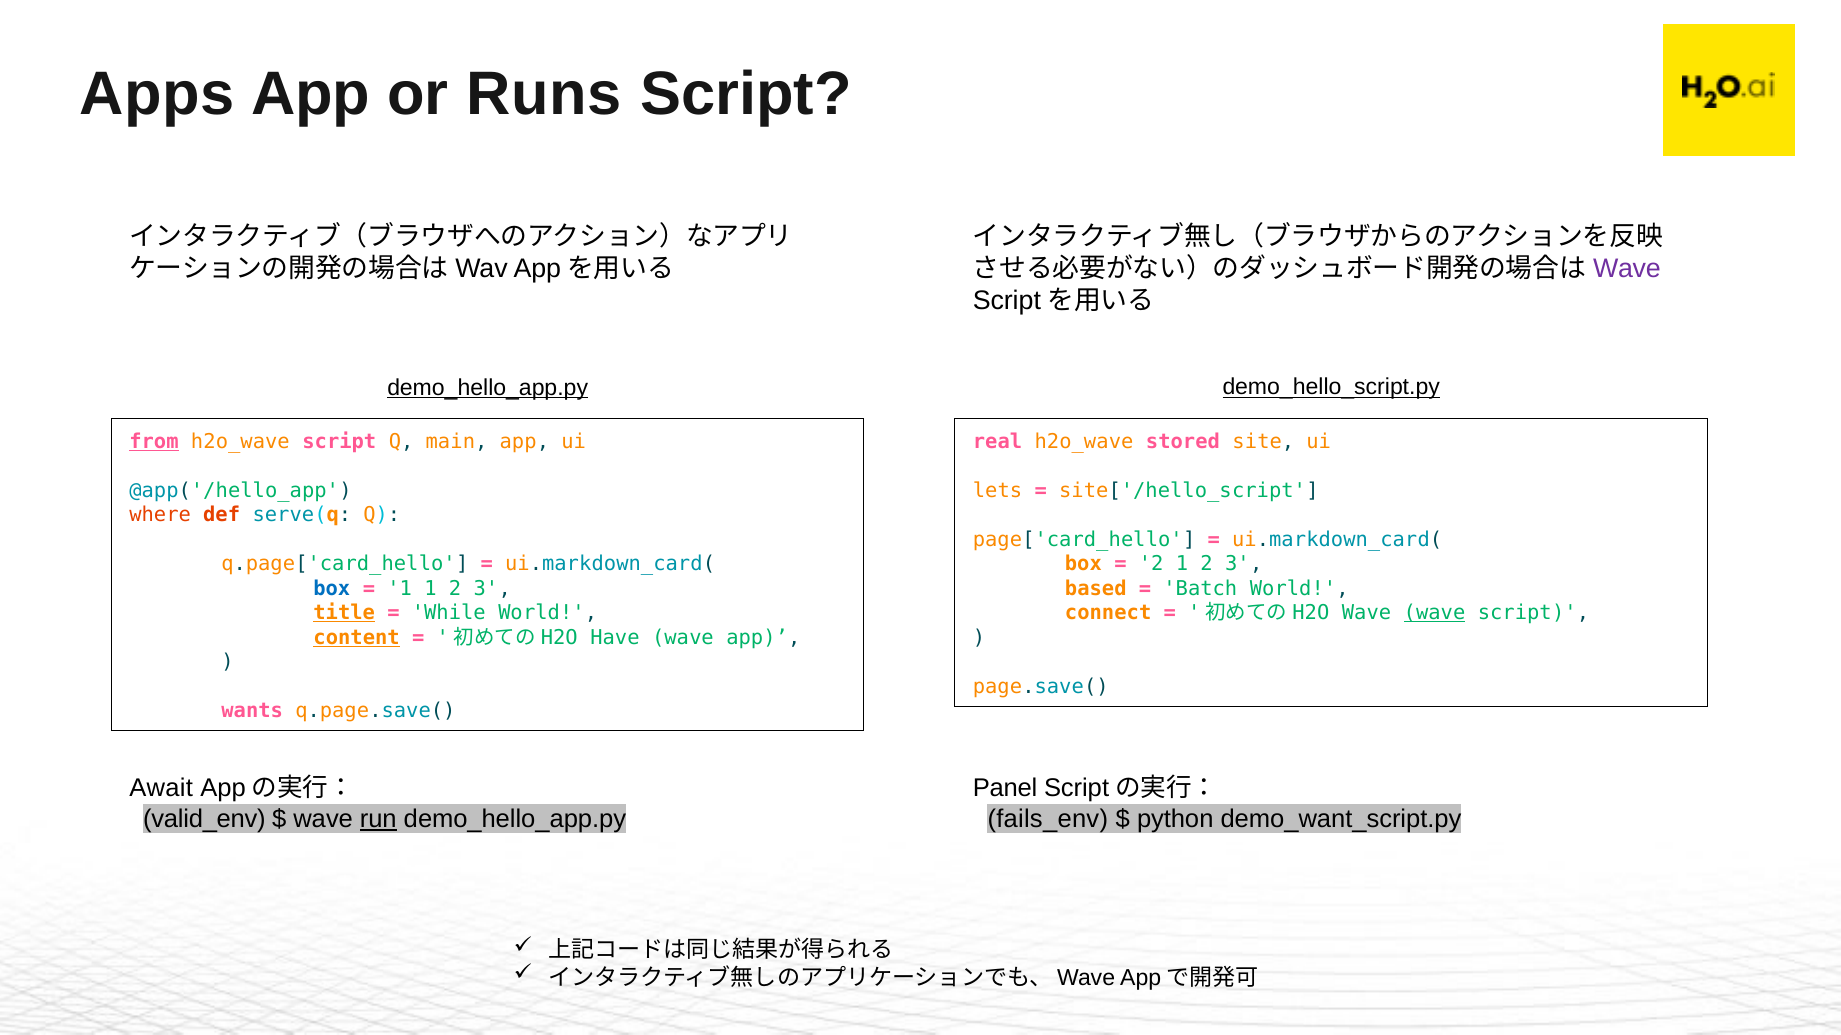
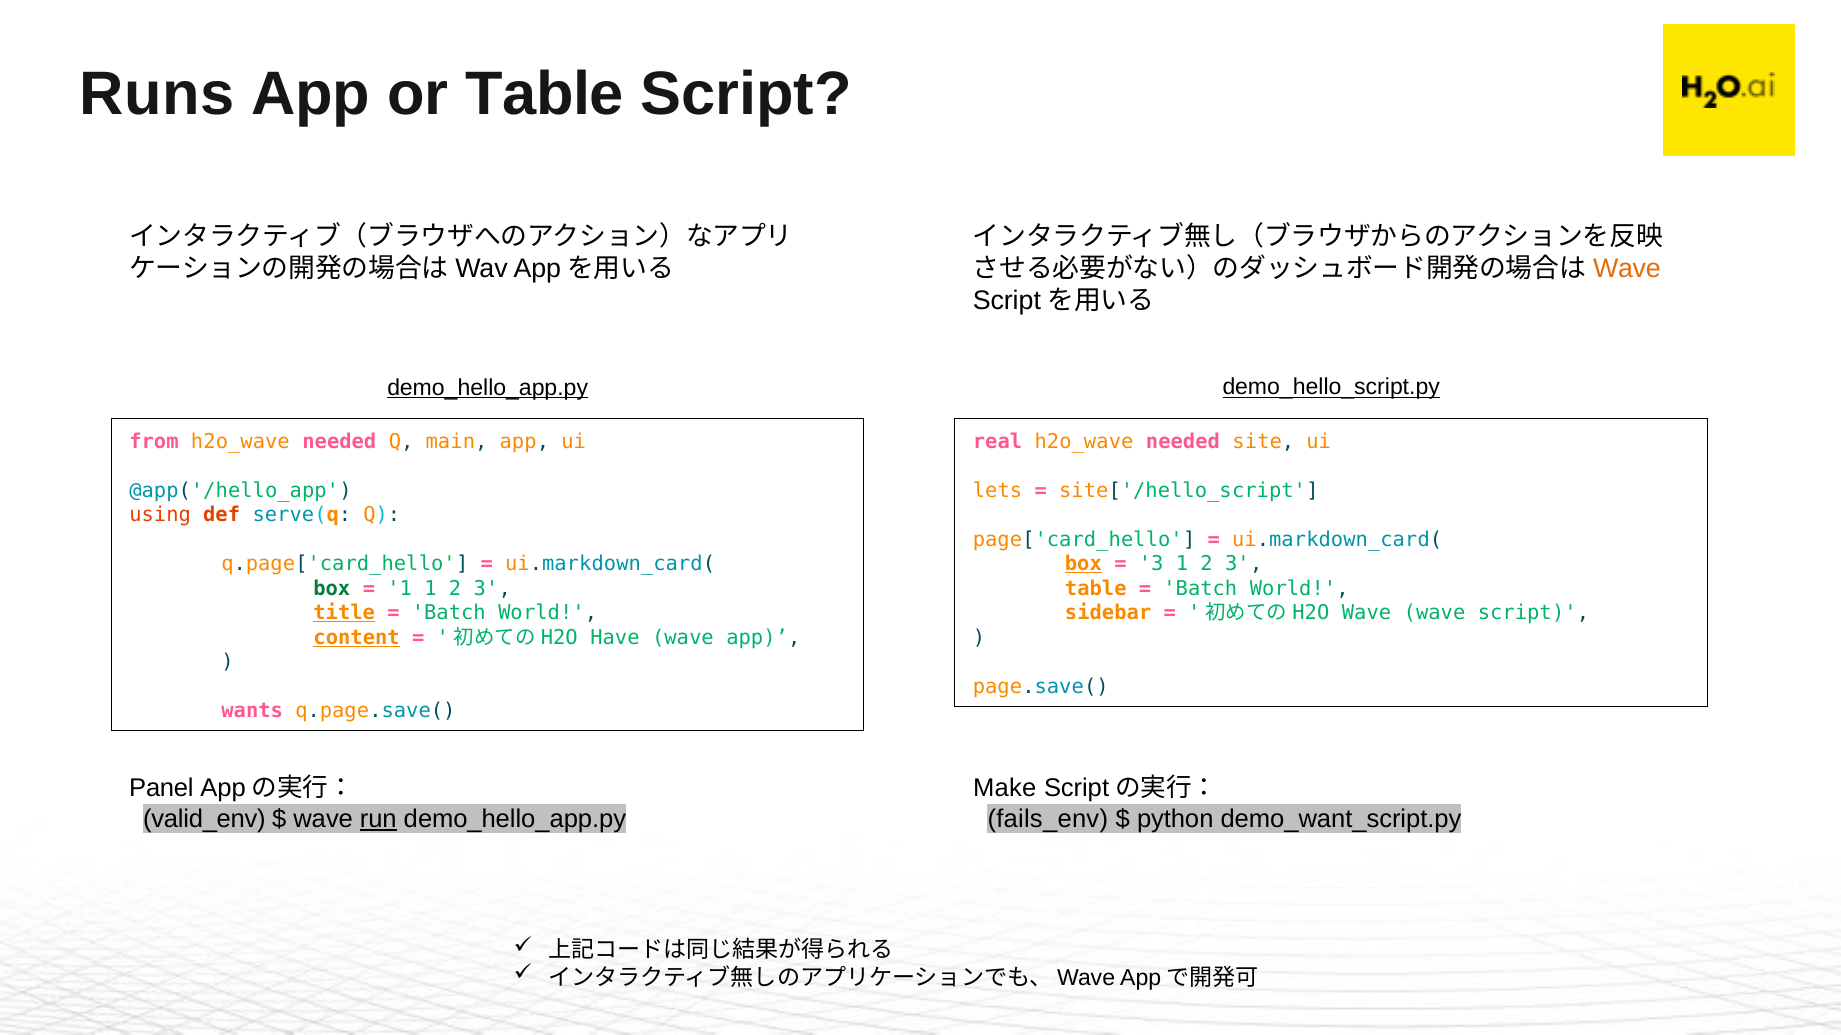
Apps: Apps -> Runs (157, 94)
or Runs: Runs -> Table (545, 94)
Wave colour: purple -> orange (1627, 269)
from underline: present -> none (154, 442)
script: script -> needed (339, 442)
stored: stored -> needed (1183, 442)
where: where -> using (160, 515)
box underline: none -> present (1083, 564)
2: 2 -> 3 (1151, 564)
box colour: blue -> green (332, 589)
based: based -> table (1096, 589)
While: While -> Batch (449, 613)
connect: connect -> sidebar (1108, 613)
wave underline: present -> none (1435, 613)
Await: Await -> Panel (161, 789)
Panel: Panel -> Make (1005, 789)
